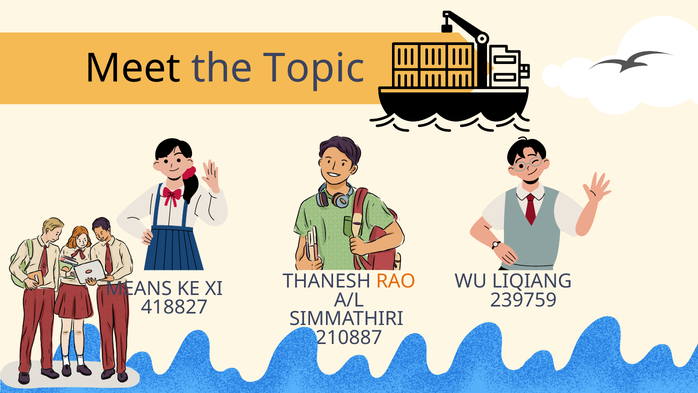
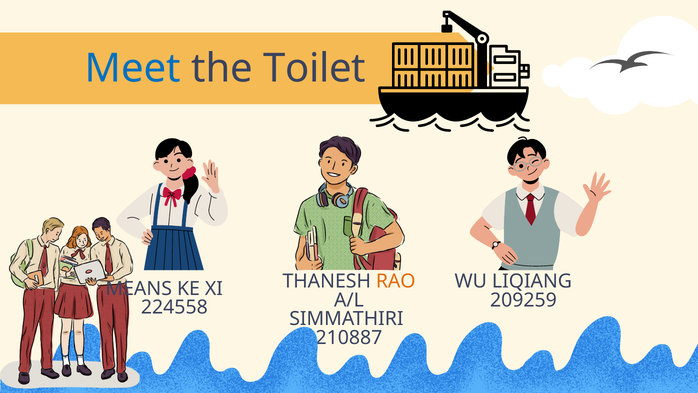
Meet colour: black -> blue (133, 69)
Topic: Topic -> Toilet (315, 69)
239759: 239759 -> 209259 (523, 300)
418827: 418827 -> 224558 (174, 307)
